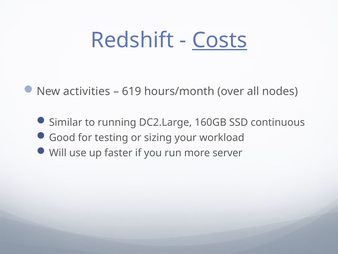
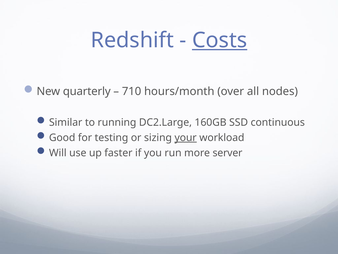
activities: activities -> quarterly (87, 91)
619: 619 -> 710 (132, 91)
your underline: none -> present (186, 137)
